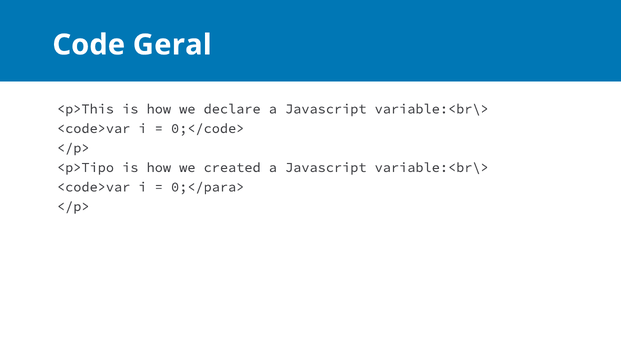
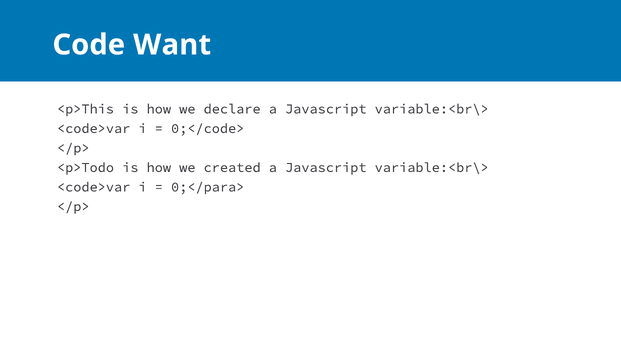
Geral: Geral -> Want (172, 45)
<p>Tipo: <p>Tipo -> <p>Todo (86, 168)
